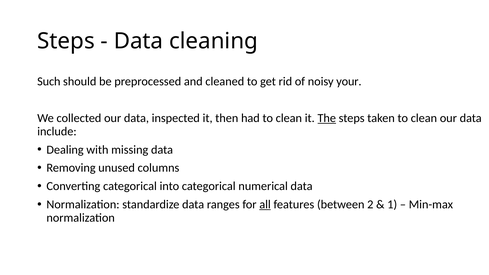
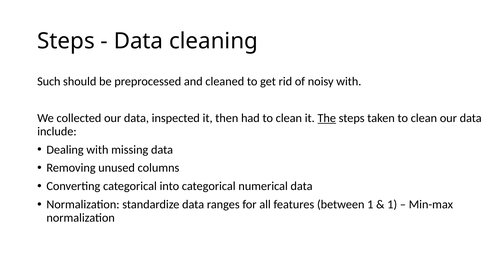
noisy your: your -> with (349, 82)
all underline: present -> none (265, 205)
between 2: 2 -> 1 (370, 205)
